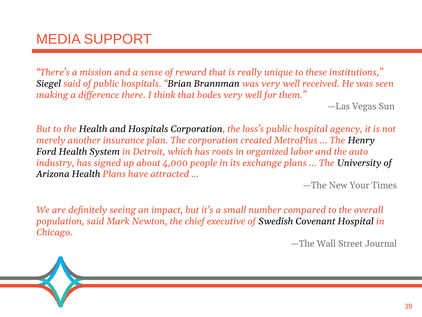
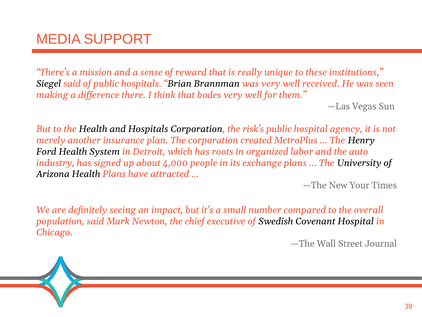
loss’s: loss’s -> risk’s (253, 129)
